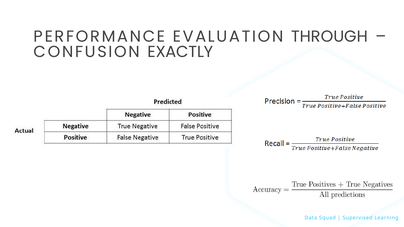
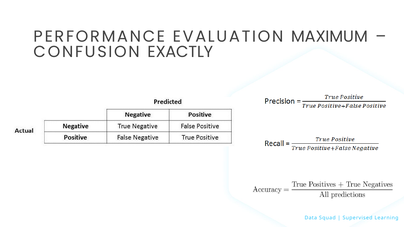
THROUGH: THROUGH -> MAXIMUM (330, 37)
